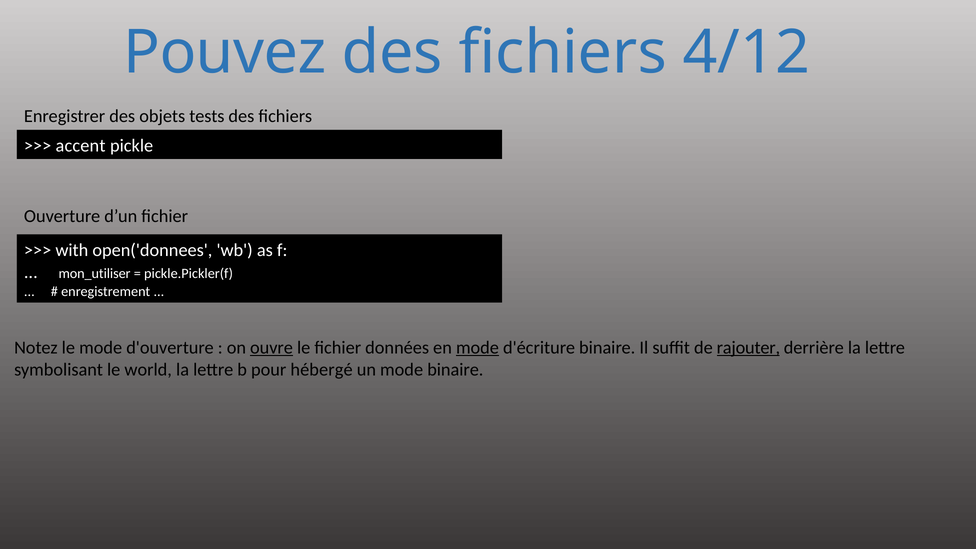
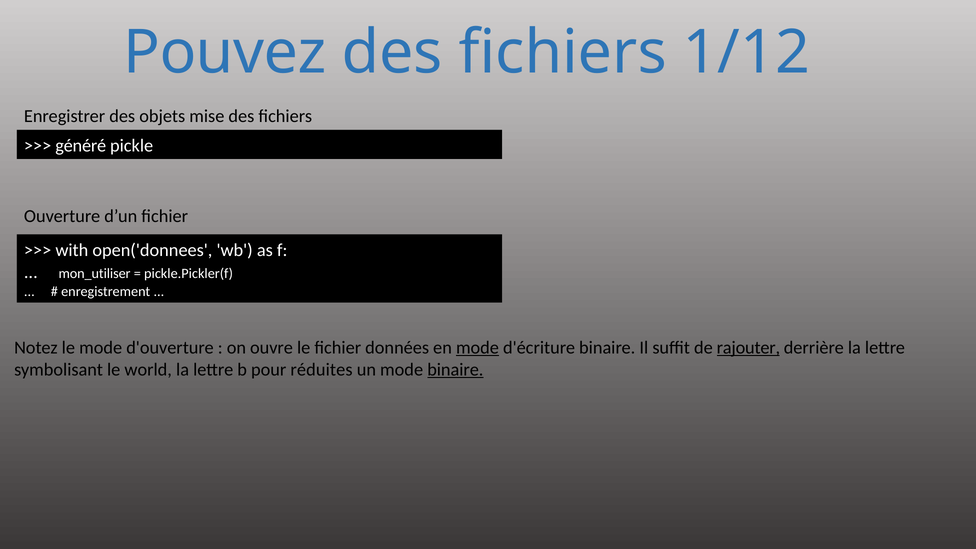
4/12: 4/12 -> 1/12 (746, 53)
tests: tests -> mise (207, 116)
accent: accent -> généré (81, 146)
ouvre underline: present -> none (271, 348)
hébergé: hébergé -> réduites (322, 370)
binaire underline: none -> present (455, 370)
